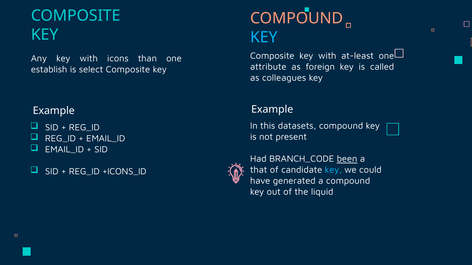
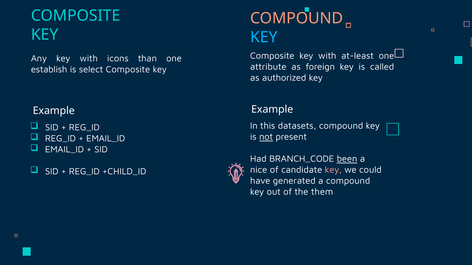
colleagues: colleagues -> authorized (284, 78)
not underline: none -> present (266, 137)
that: that -> nice (259, 170)
key colour: light blue -> pink (333, 170)
+ICONS_ID: +ICONS_ID -> +CHILD_ID (124, 172)
liquid: liquid -> them (322, 192)
